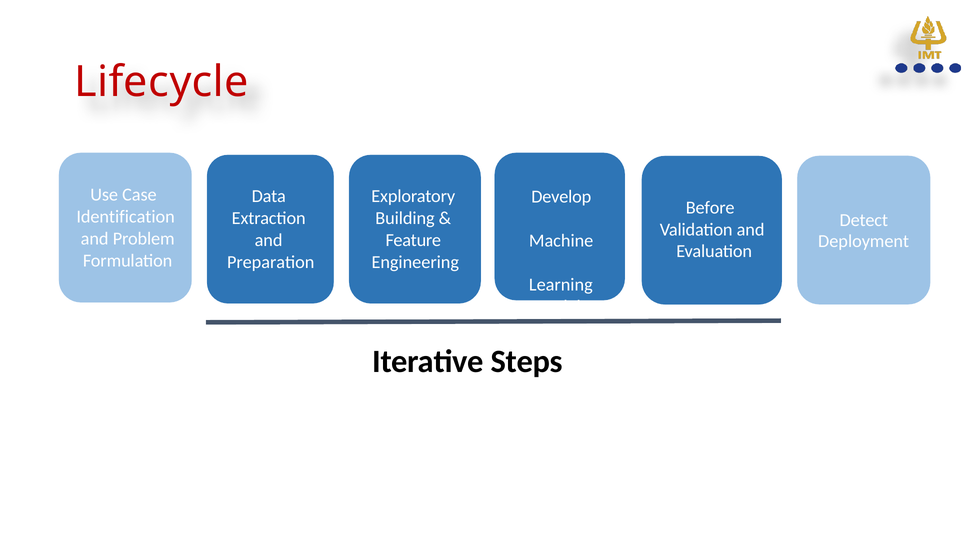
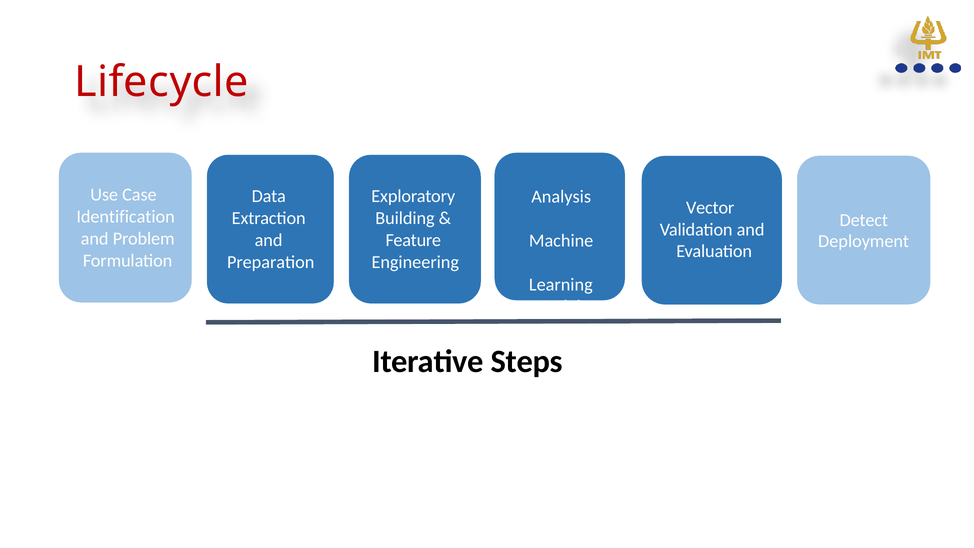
Develop: Develop -> Analysis (561, 197)
Before: Before -> Vector (710, 208)
